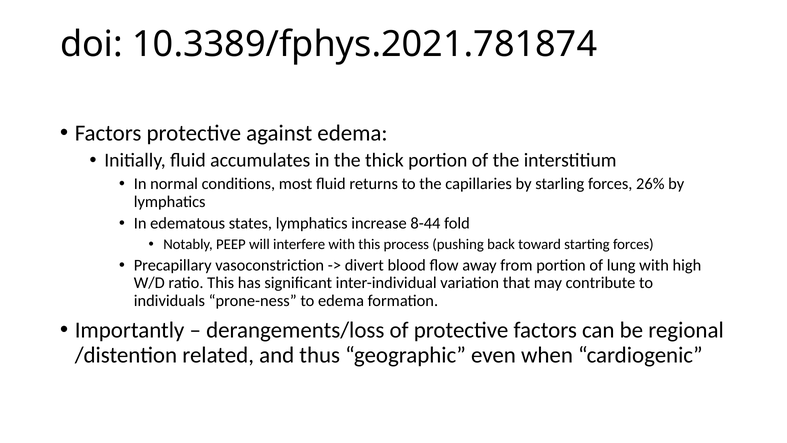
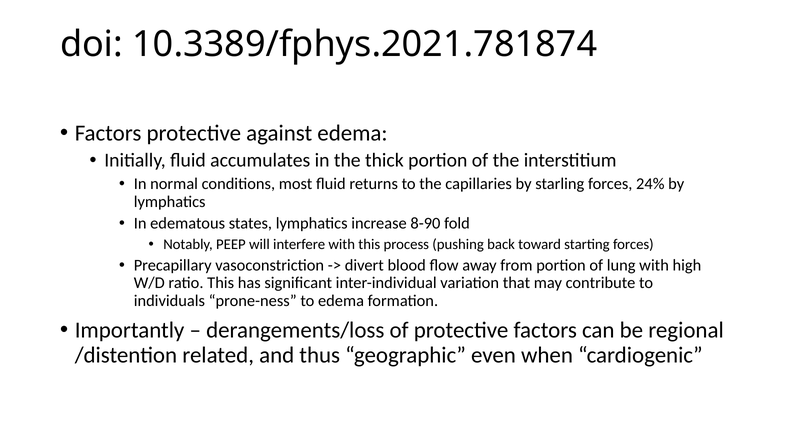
26%: 26% -> 24% (650, 184)
8-44: 8-44 -> 8-90 (425, 223)
